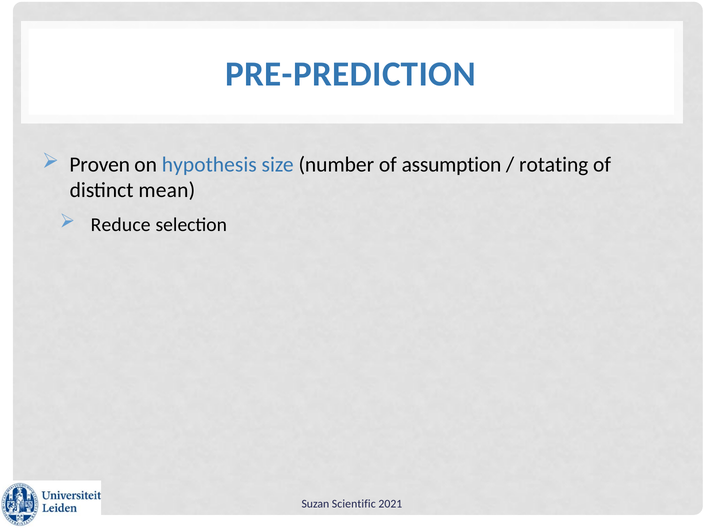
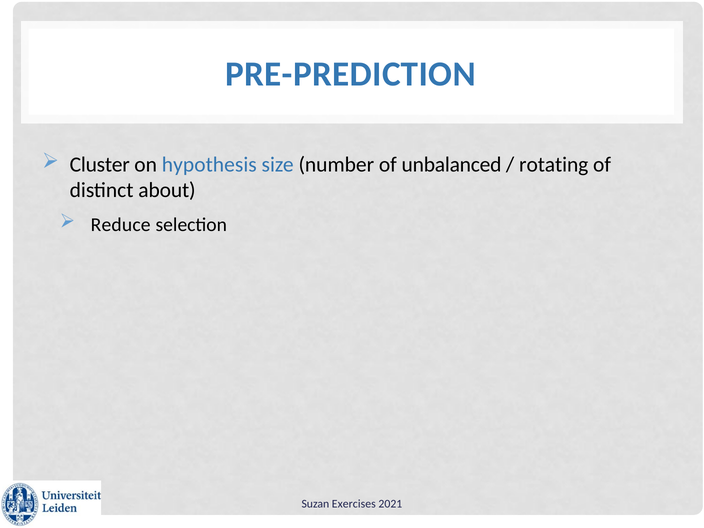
Proven: Proven -> Cluster (100, 165)
assumption: assumption -> unbalanced (452, 165)
mean: mean -> about (167, 190)
Scientific: Scientific -> Exercises (354, 504)
